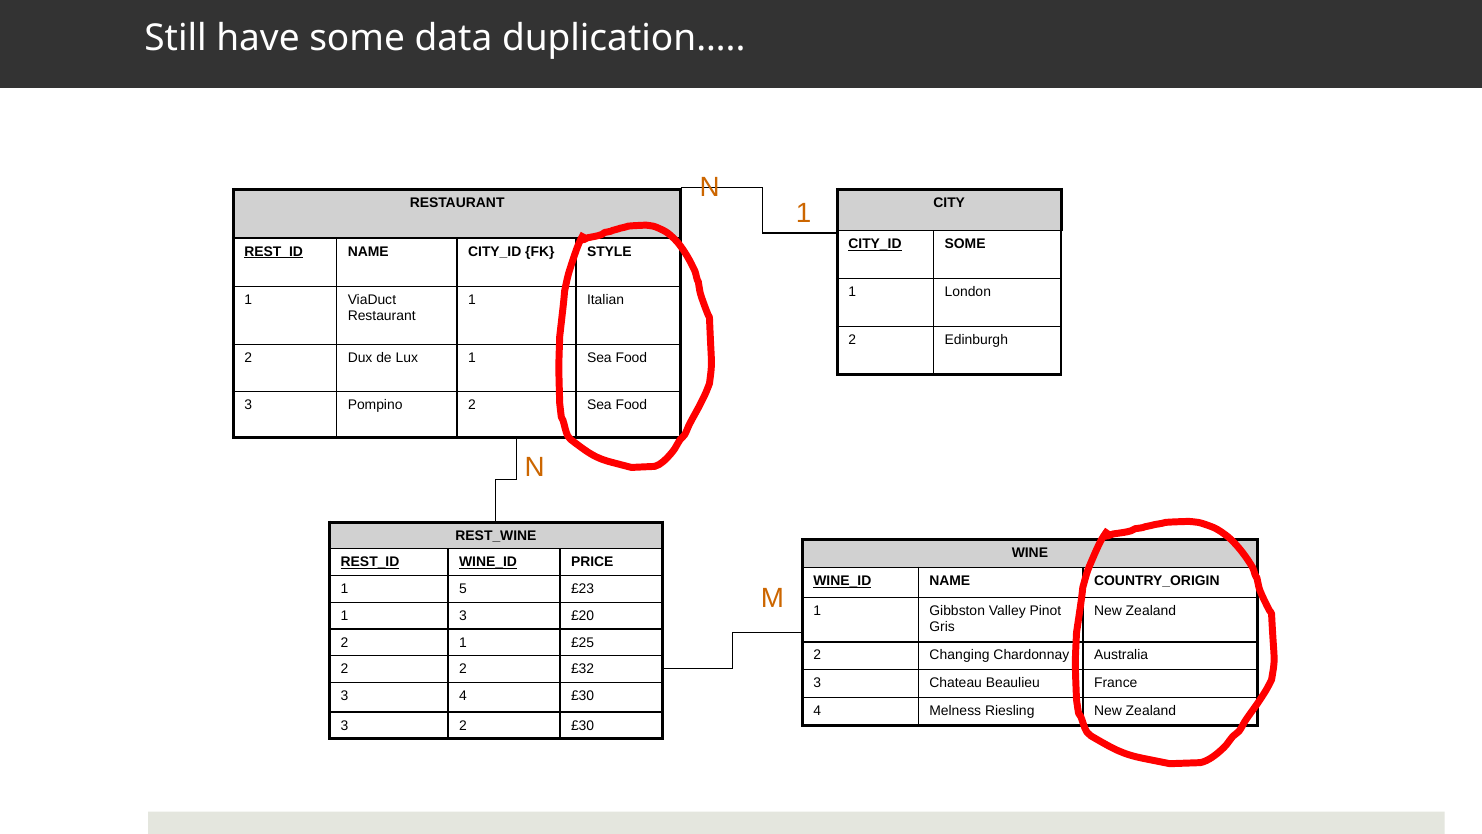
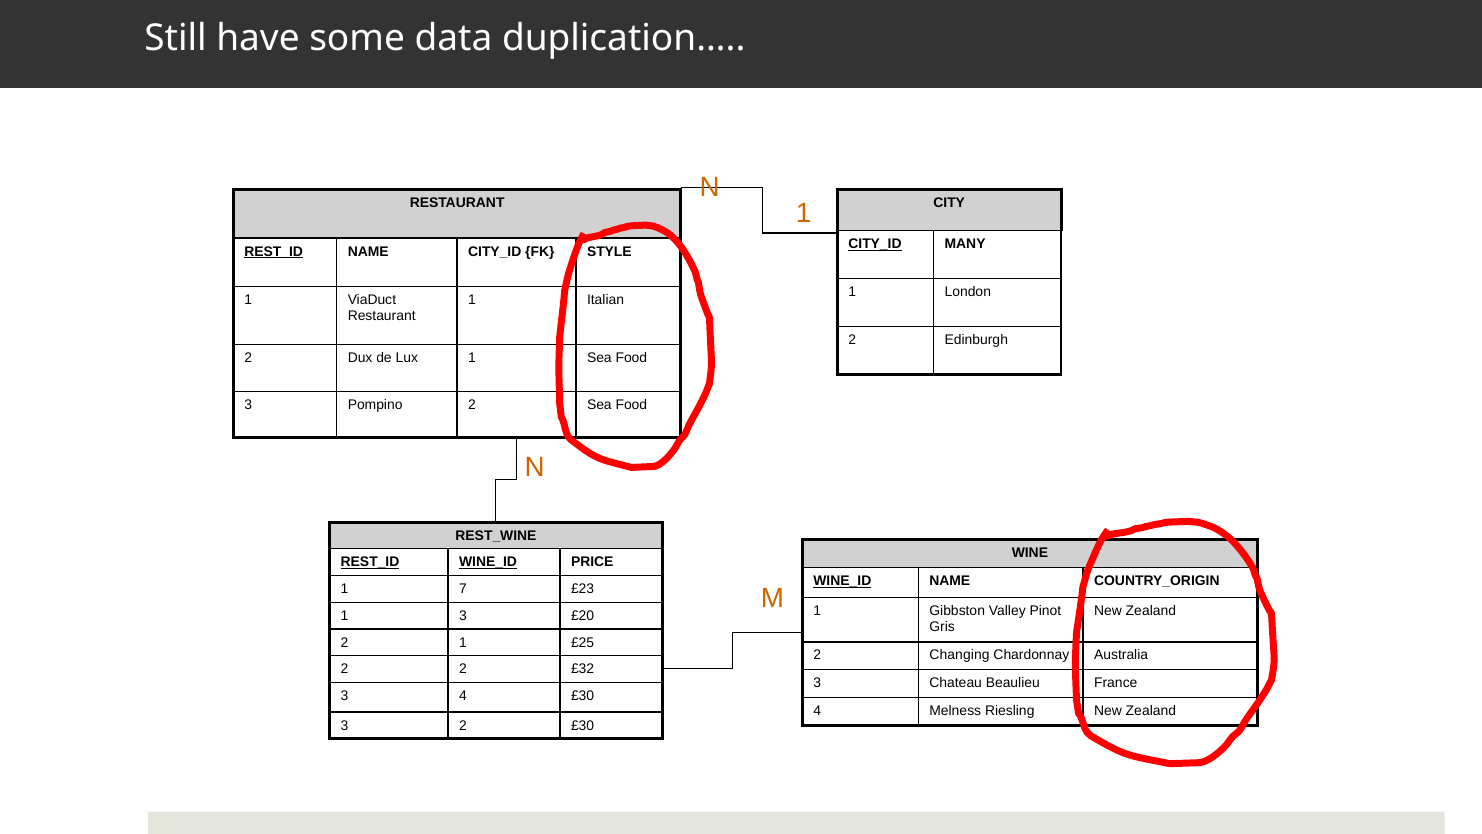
SOME: SOME -> MANY (965, 244)
5: 5 -> 7 (463, 589)
